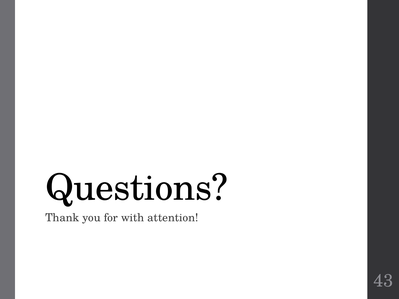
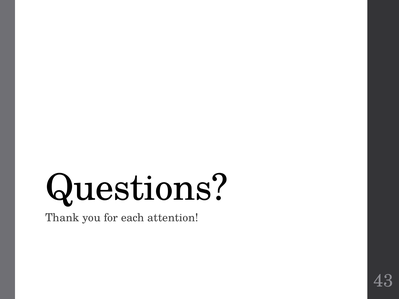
with: with -> each (133, 218)
